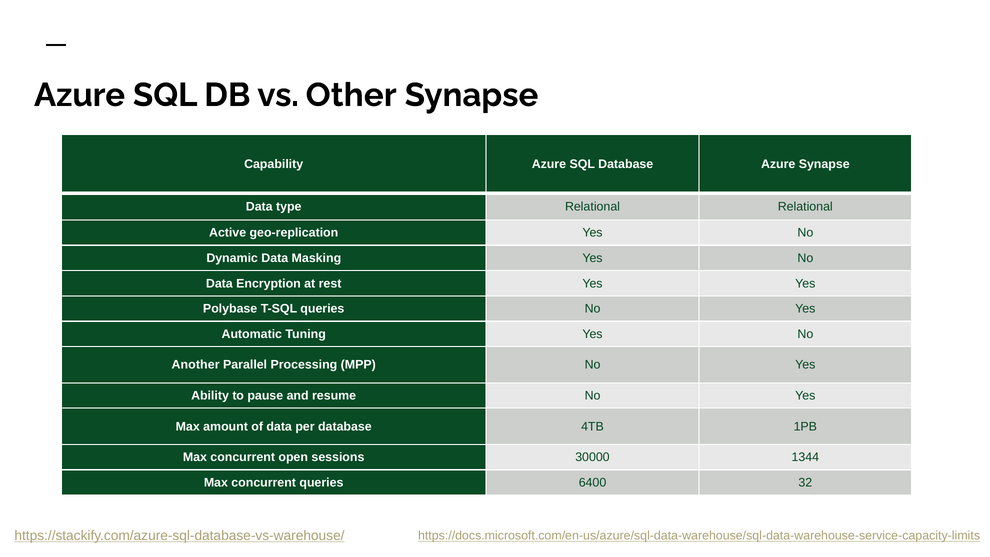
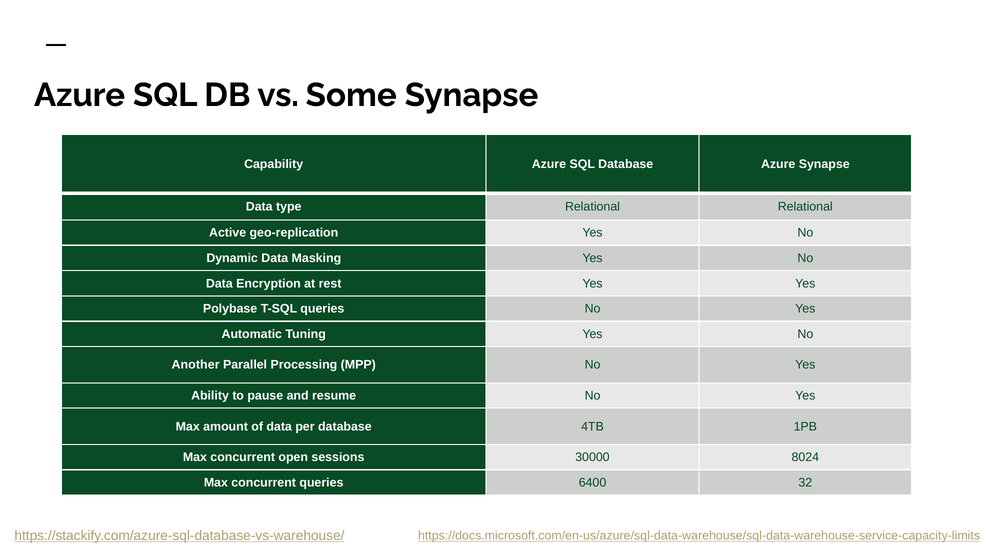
Other: Other -> Some (351, 95)
1344: 1344 -> 8024 (805, 457)
